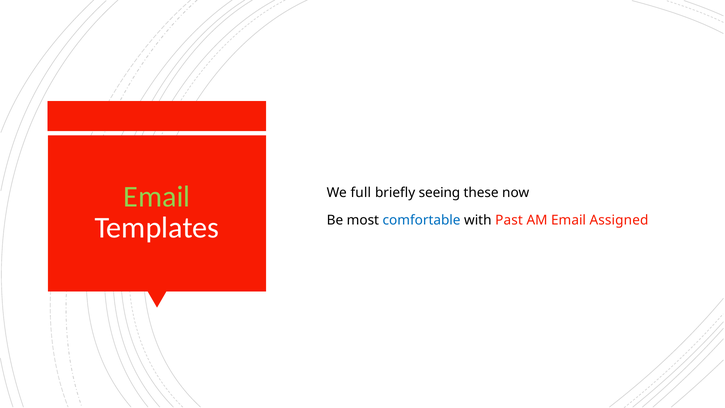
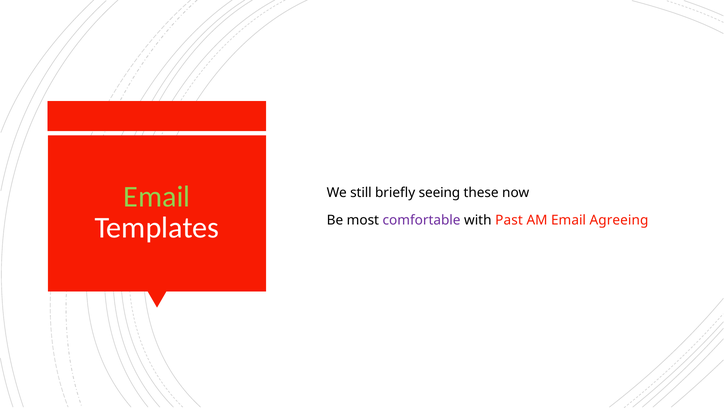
full: full -> still (361, 193)
comfortable colour: blue -> purple (422, 220)
Assigned: Assigned -> Agreeing (619, 220)
